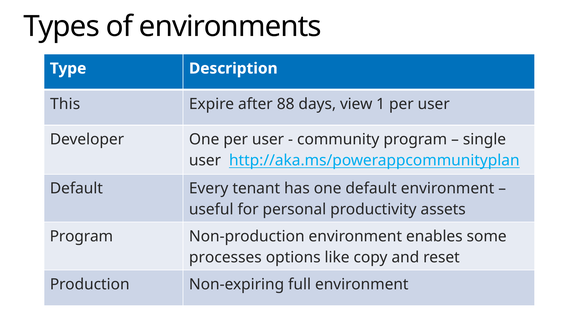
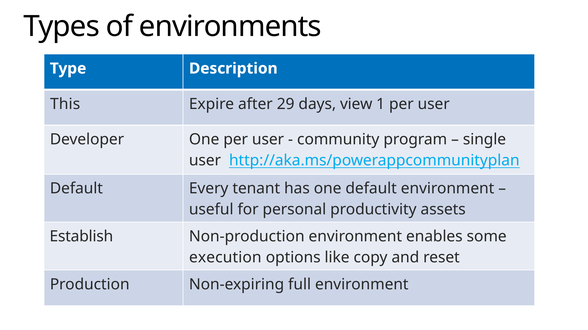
88: 88 -> 29 (286, 104)
Program: Program -> Establish (81, 237)
processes: processes -> execution (225, 258)
